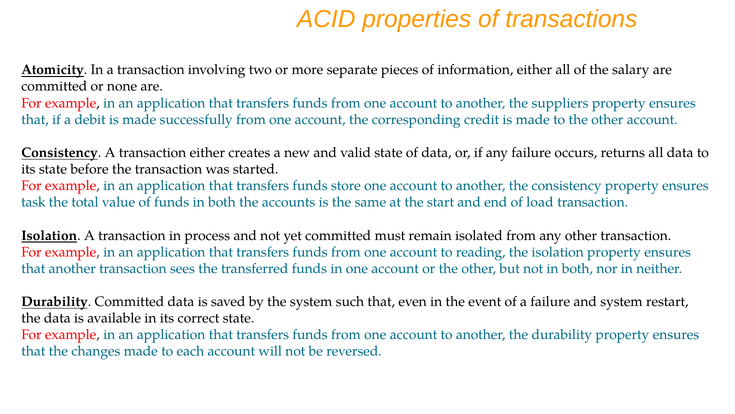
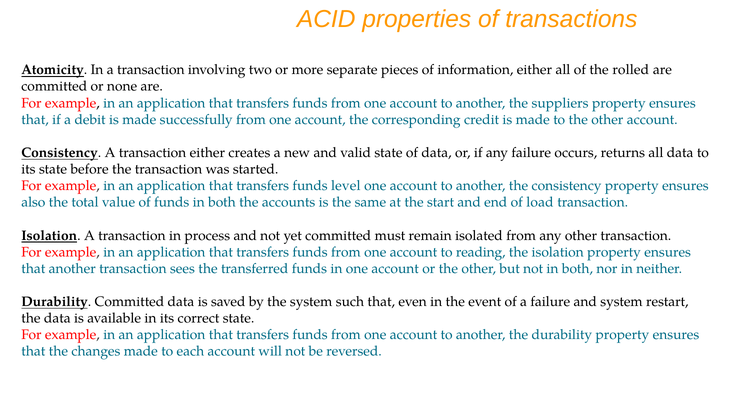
salary: salary -> rolled (631, 70)
store: store -> level (346, 186)
task: task -> also (33, 202)
